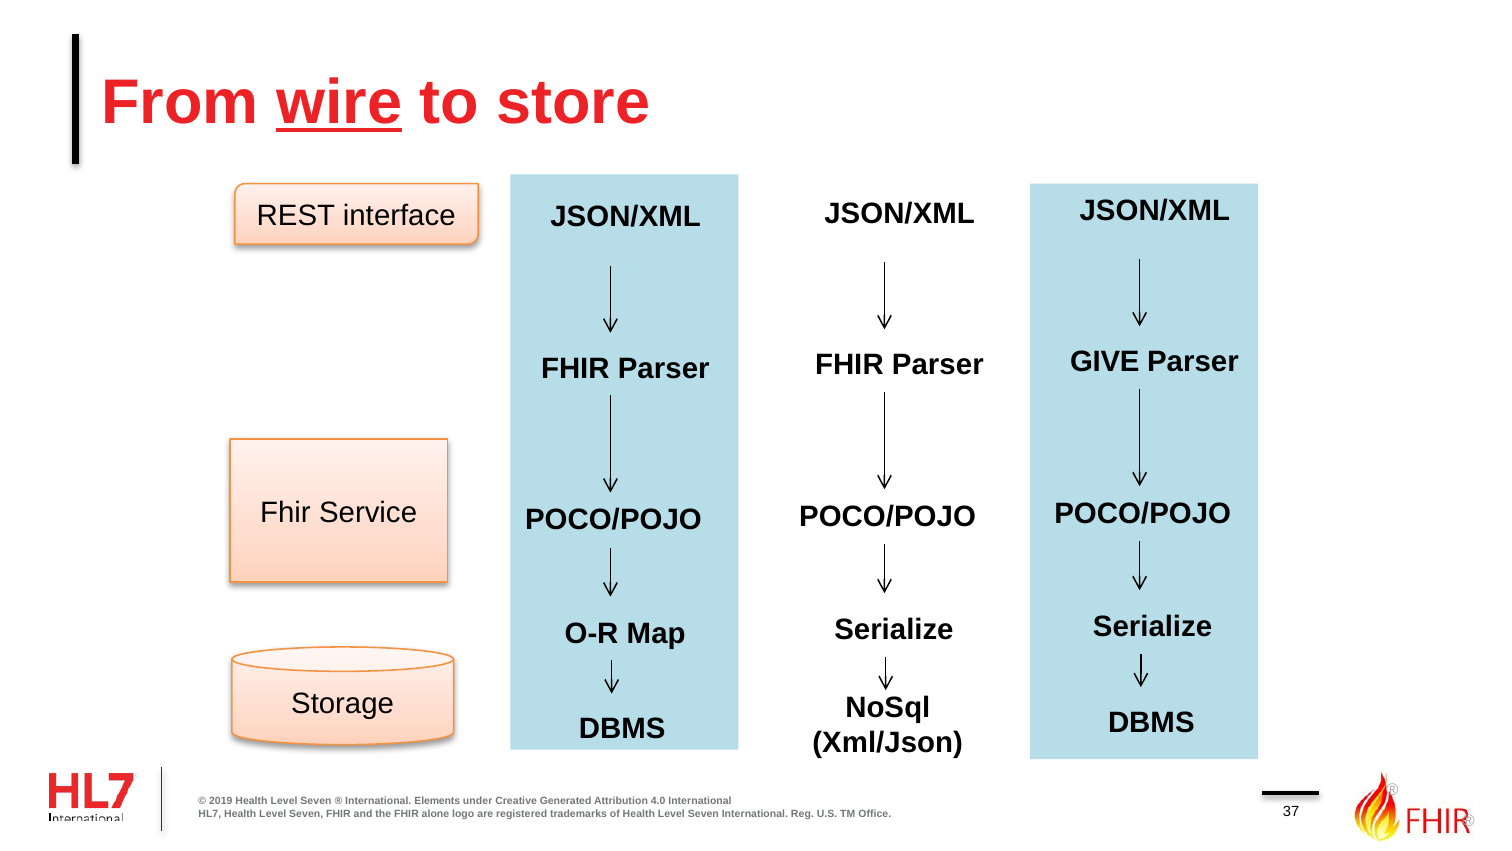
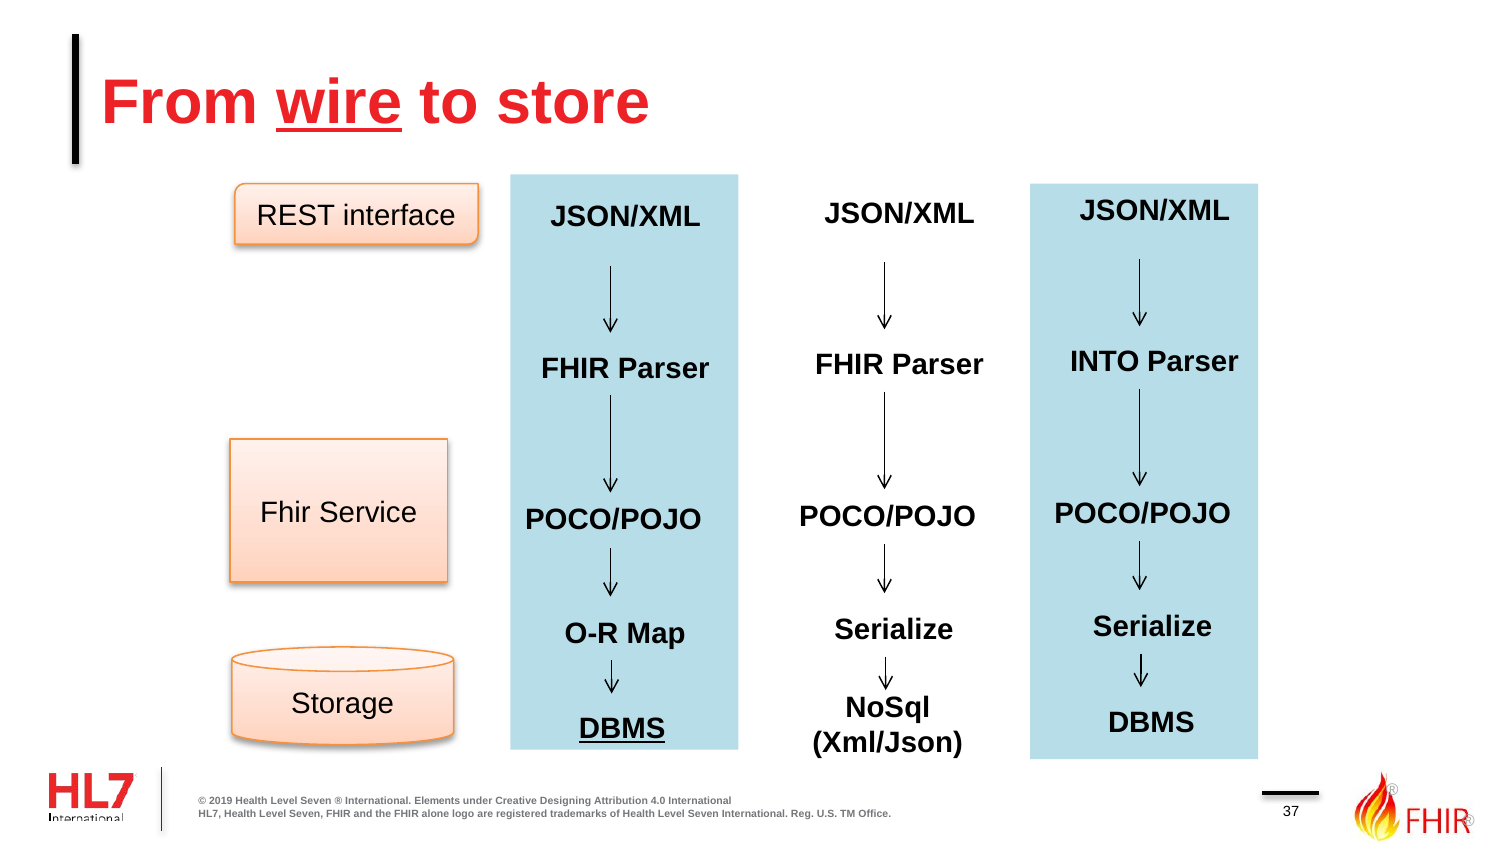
GIVE: GIVE -> INTO (1105, 362)
DBMS underline: none -> present (622, 729)
Generated: Generated -> Designing (566, 801)
